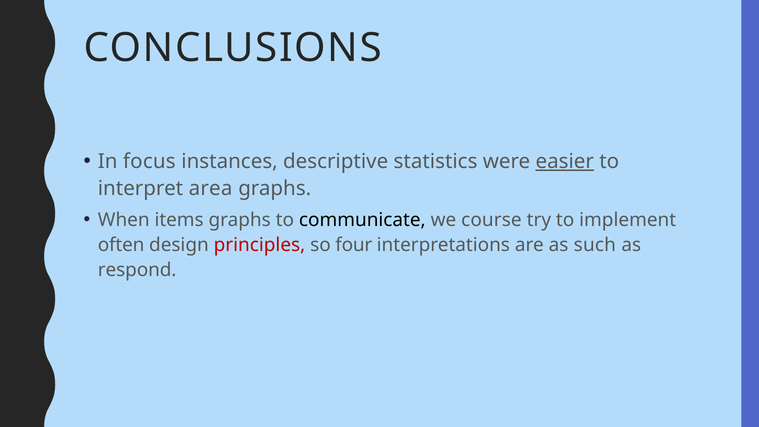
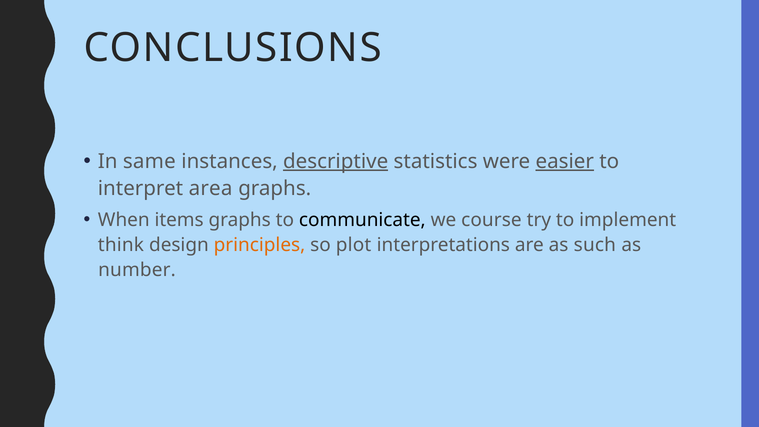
focus: focus -> same (149, 161)
descriptive underline: none -> present (336, 161)
often: often -> think (121, 245)
principles colour: red -> orange (259, 245)
four: four -> plot (354, 245)
respond: respond -> number (137, 270)
